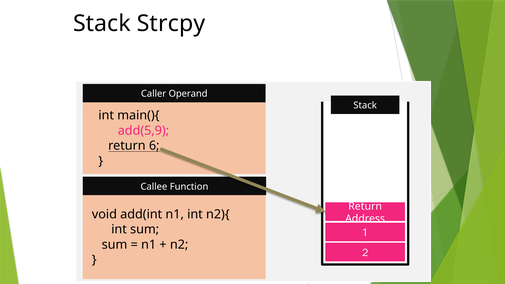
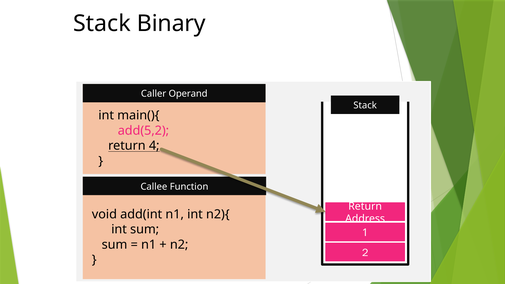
Strcpy: Strcpy -> Binary (171, 24)
add(5,9: add(5,9 -> add(5,2 (143, 131)
6: 6 -> 4 (154, 146)
